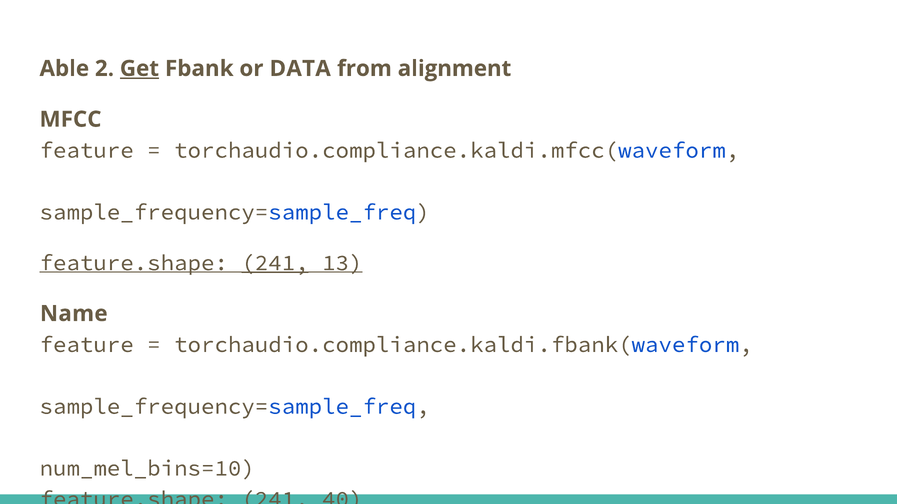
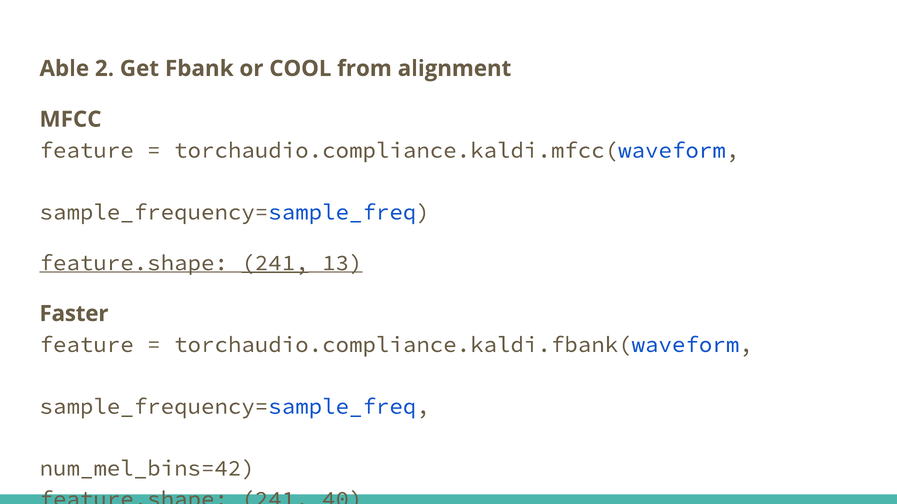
Get underline: present -> none (139, 69)
DATA: DATA -> COOL (300, 69)
Name: Name -> Faster (74, 314)
num_mel_bins=10: num_mel_bins=10 -> num_mel_bins=42 (147, 469)
